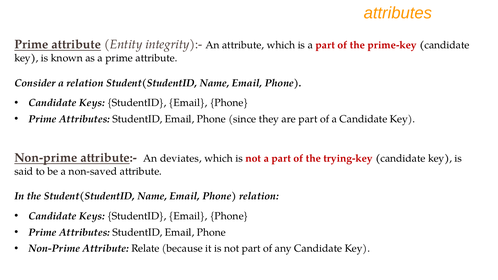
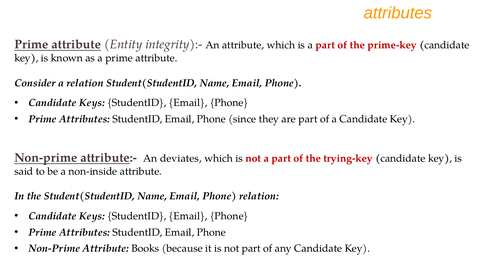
non-saved: non-saved -> non-inside (93, 171)
Relate: Relate -> Books (145, 249)
